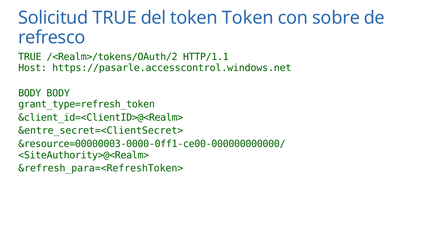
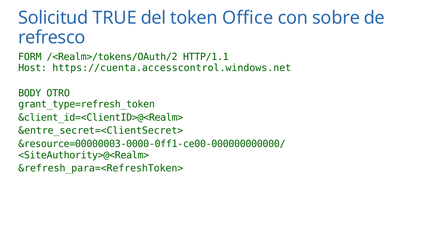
token Token: Token -> Office (248, 18)
TRUE: TRUE -> FORM (30, 57)
https://pasarle.accesscontrol.windows.net: https://pasarle.accesscontrol.windows.net -> https://cuenta.accesscontrol.windows.net (172, 68)
BODY BODY: BODY -> OTRO (58, 93)
